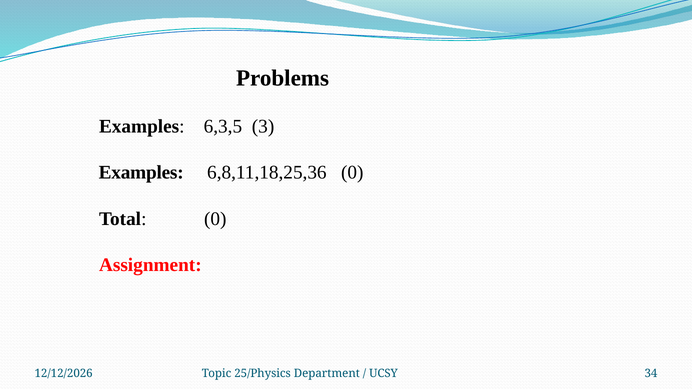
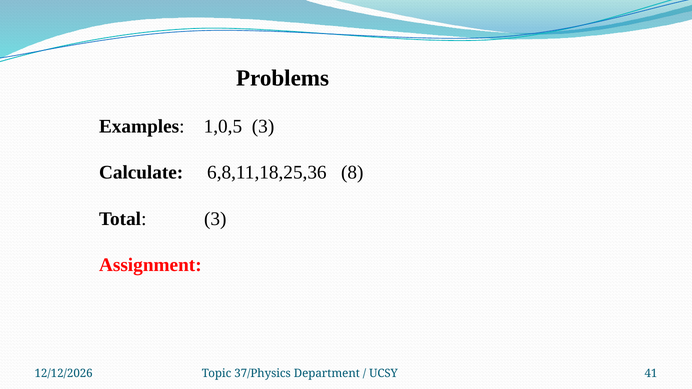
6,3,5: 6,3,5 -> 1,0,5 (223, 127)
Examples: Examples -> Calculate (141, 173)
6,8,11,18,25,36 0: 0 -> 8 (352, 173)
Total 0: 0 -> 3 (215, 219)
25/Physics: 25/Physics -> 37/Physics (263, 374)
34: 34 -> 41 (651, 374)
